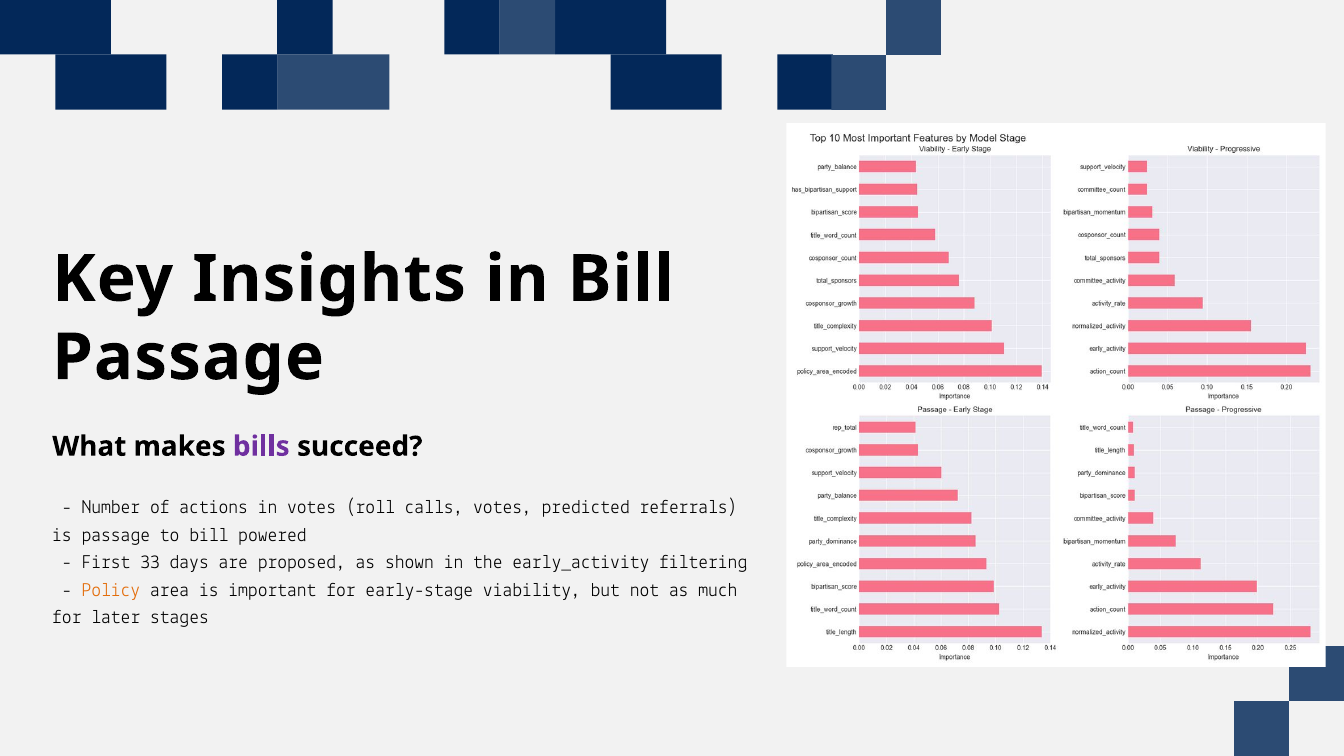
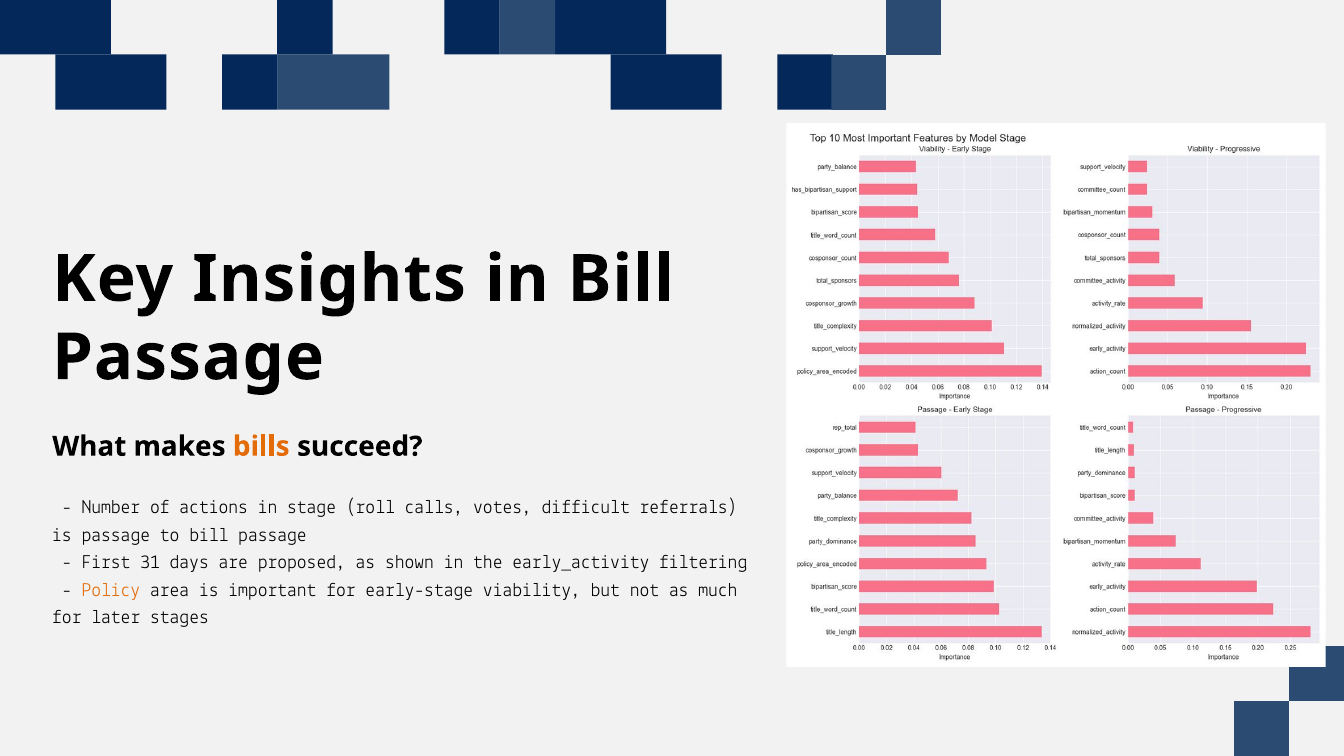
bills colour: purple -> orange (261, 447)
in votes: votes -> stage (312, 507)
predicted: predicted -> difficult (586, 507)
to bill powered: powered -> passage (272, 535)
33: 33 -> 31 (150, 562)
